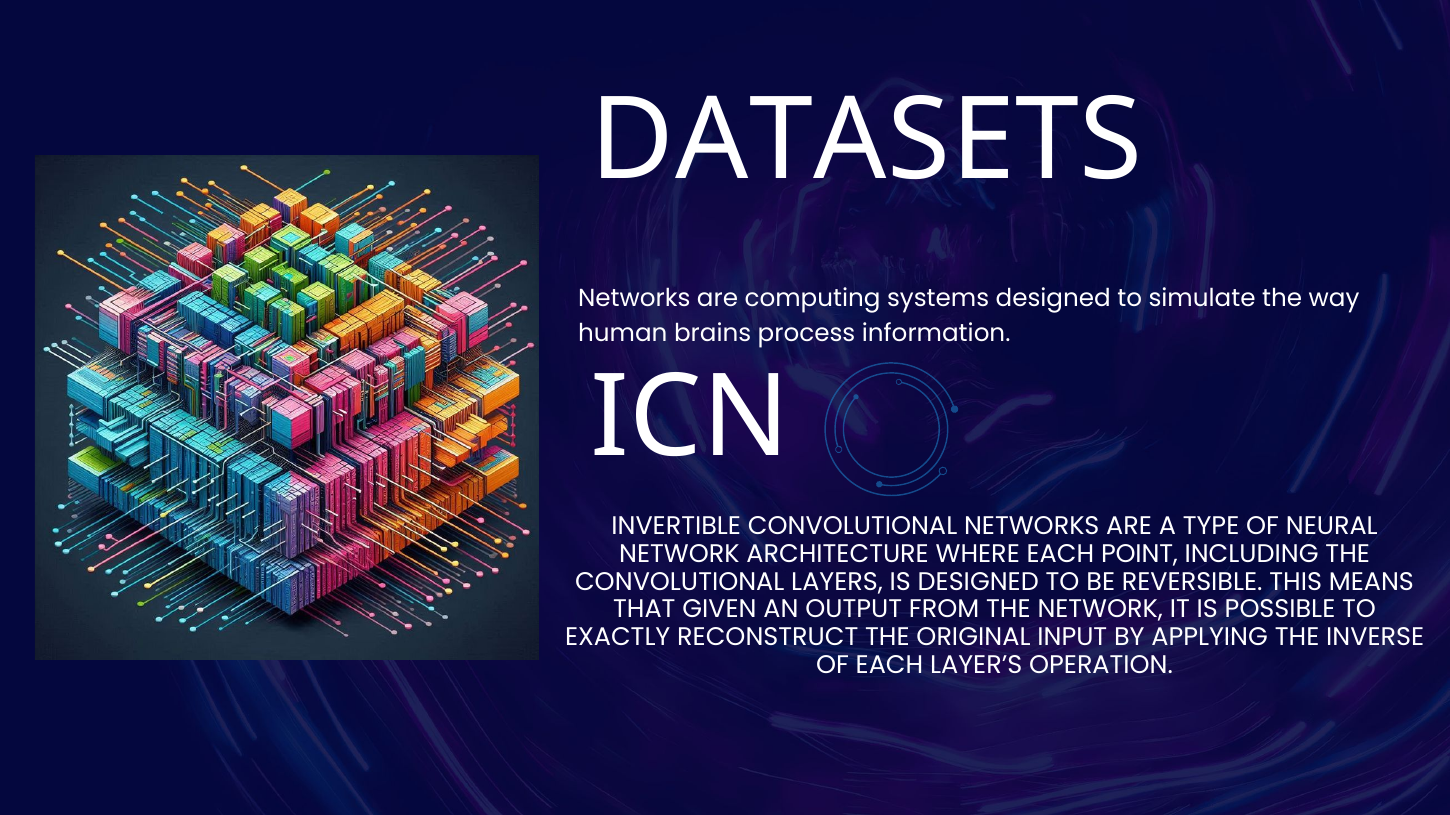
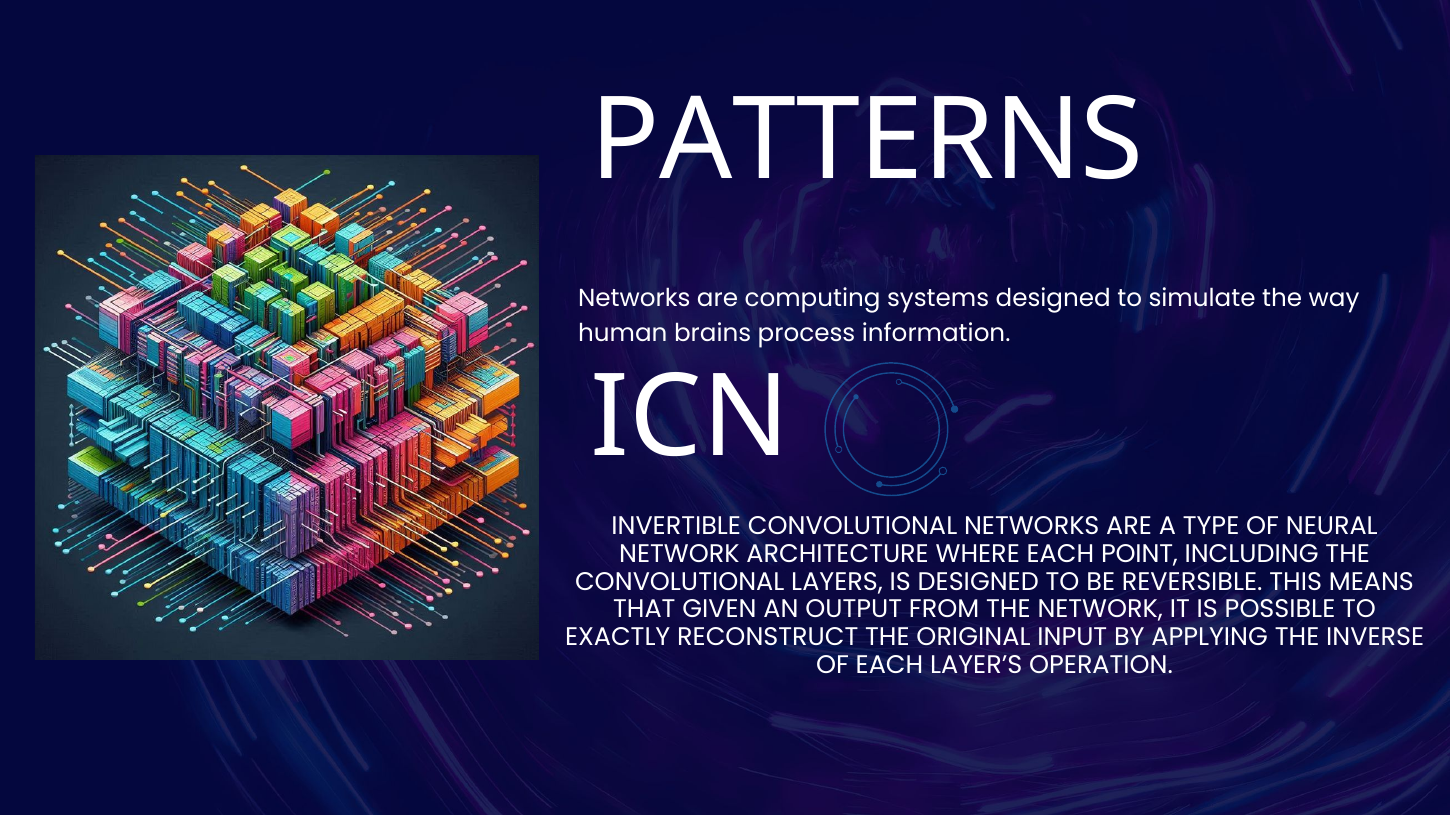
DATASETS: DATASETS -> PATTERNS (867, 141)
